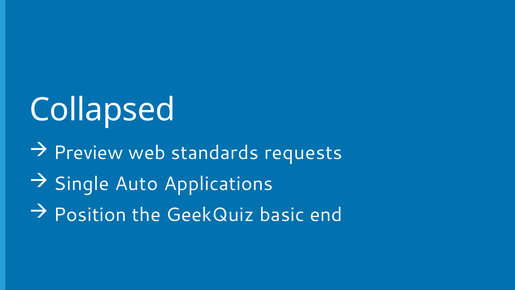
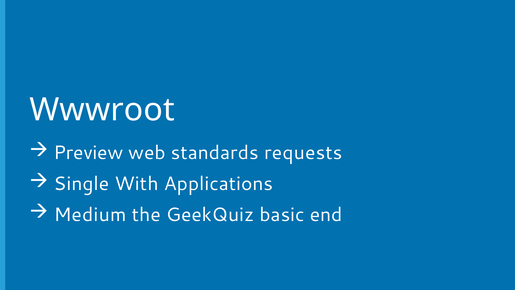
Collapsed: Collapsed -> Wwwroot (102, 110)
Auto: Auto -> With (137, 184)
Position: Position -> Medium (90, 214)
